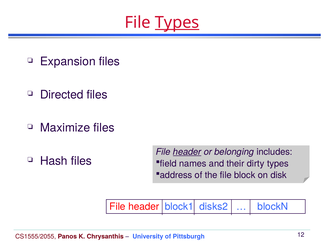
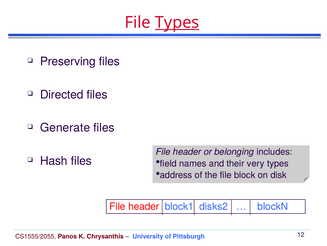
Expansion: Expansion -> Preserving (68, 61)
Maximize: Maximize -> Generate (65, 127)
header underline: present -> none (187, 151)
dirty: dirty -> very (256, 163)
